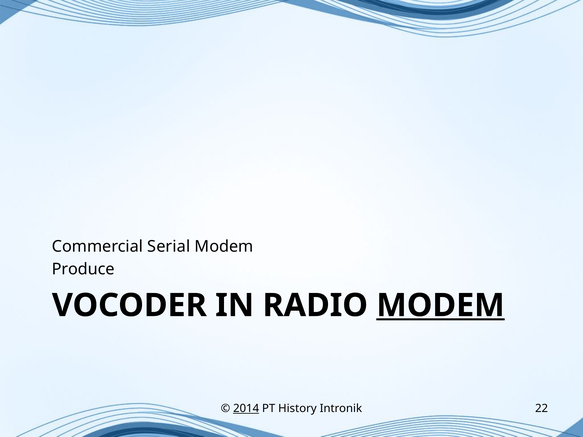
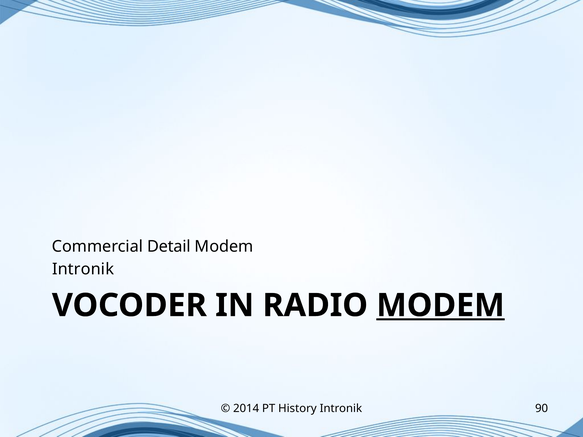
Serial: Serial -> Detail (169, 247)
Produce: Produce -> Intronik (83, 269)
2014 underline: present -> none (246, 409)
22: 22 -> 90 (542, 409)
